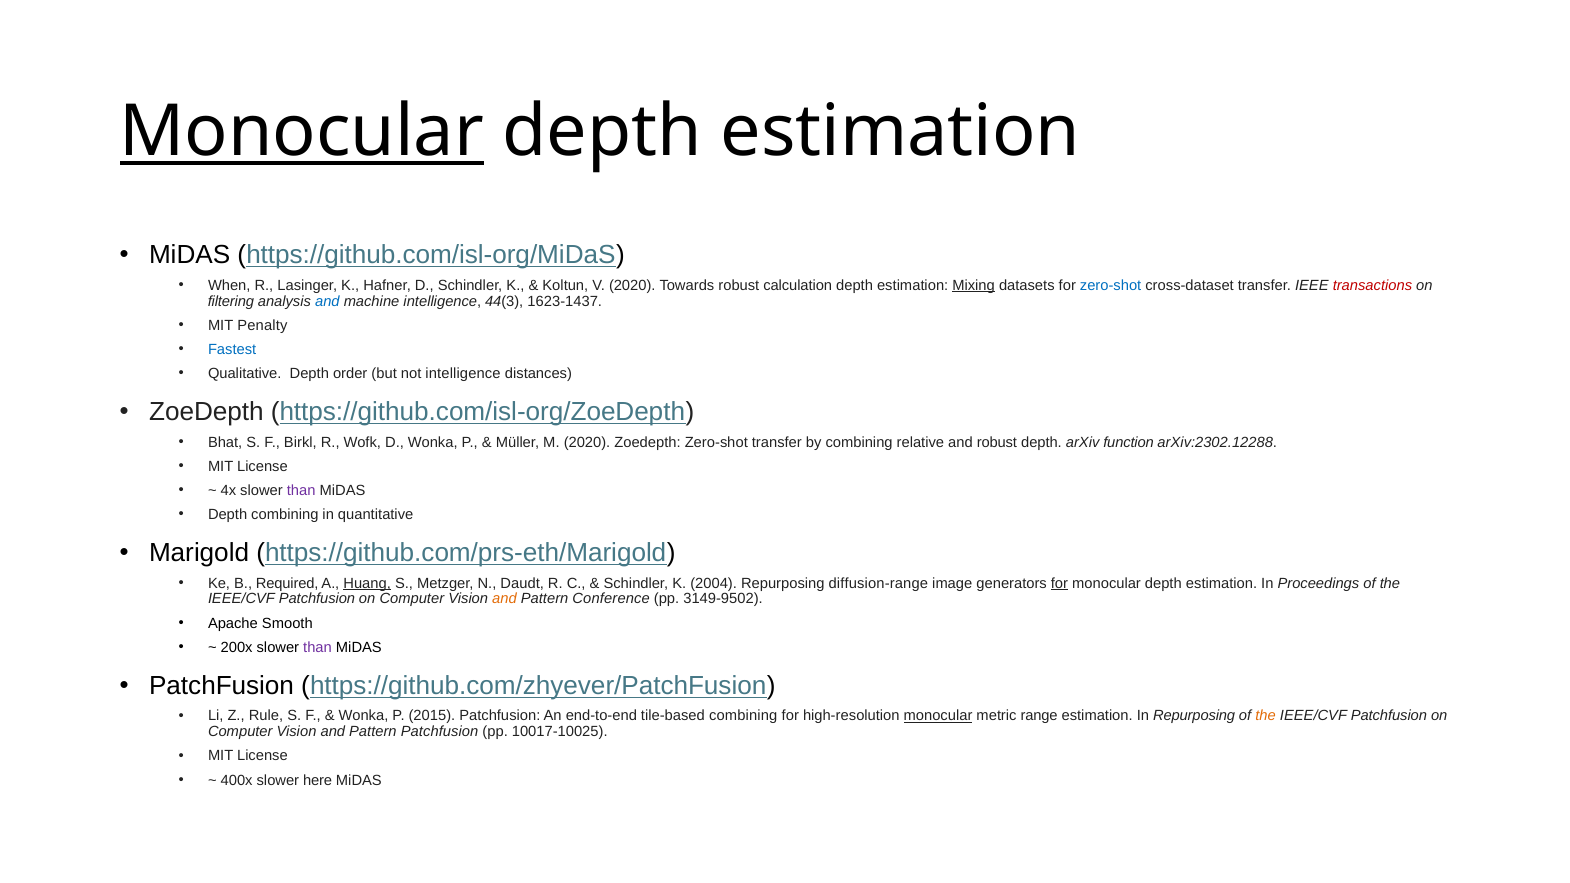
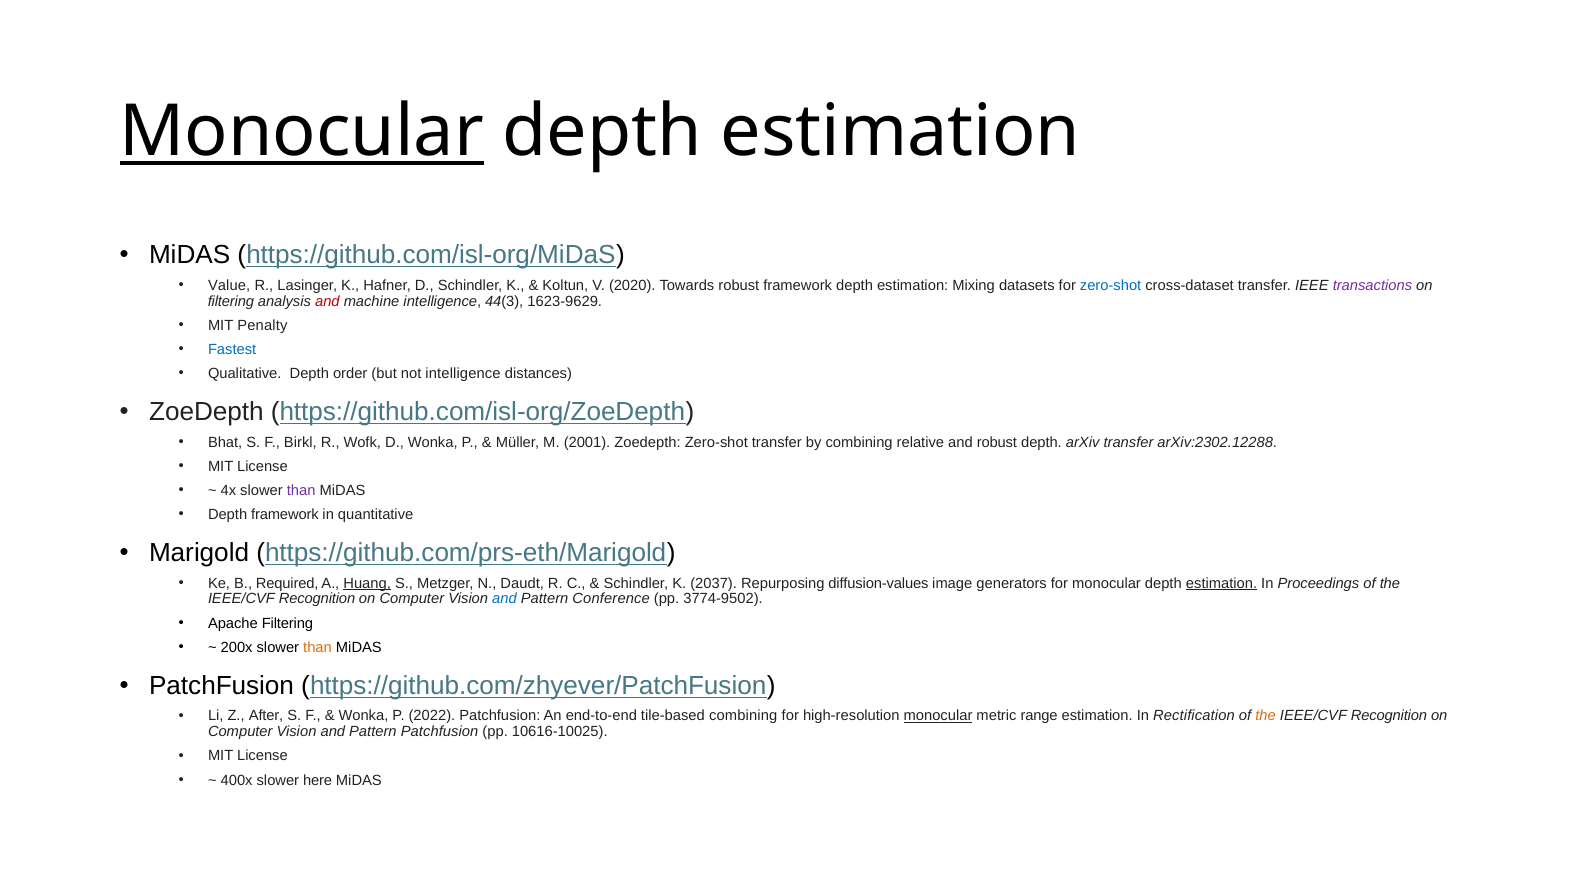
When: When -> Value (229, 285)
robust calculation: calculation -> framework (798, 285)
Mixing underline: present -> none (974, 285)
transactions colour: red -> purple (1372, 285)
and colour: blue -> red (327, 301)
1623-1437: 1623-1437 -> 1623-9629 (565, 301)
M 2020: 2020 -> 2001 (587, 442)
arXiv function: function -> transfer (1129, 442)
Depth combining: combining -> framework (285, 515)
2004: 2004 -> 2037 (714, 583)
diffusion-range: diffusion-range -> diffusion-values (878, 583)
for underline: present -> none (1059, 583)
estimation underline: none -> present (1222, 583)
Patchfusion: Patchfusion -> Recognition (317, 599)
and colour: orange -> blue (504, 599)
3149-9502: 3149-9502 -> 3774-9502 (723, 599)
Apache Smooth: Smooth -> Filtering (287, 623)
than colour: purple -> orange (318, 647)
Rule: Rule -> After (266, 716)
2015: 2015 -> 2022 (432, 716)
In Repurposing: Repurposing -> Rectification (1194, 716)
Patchfusion: Patchfusion -> Recognition (1389, 716)
10017-10025: 10017-10025 -> 10616-10025 (560, 732)
